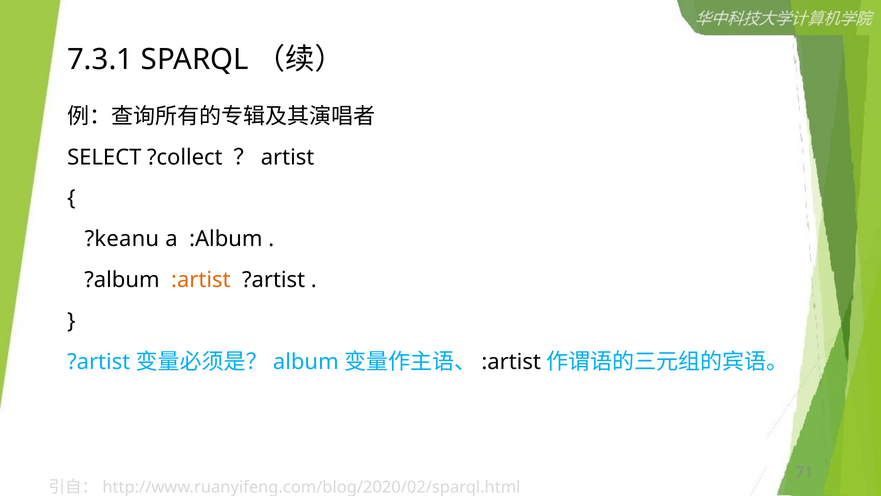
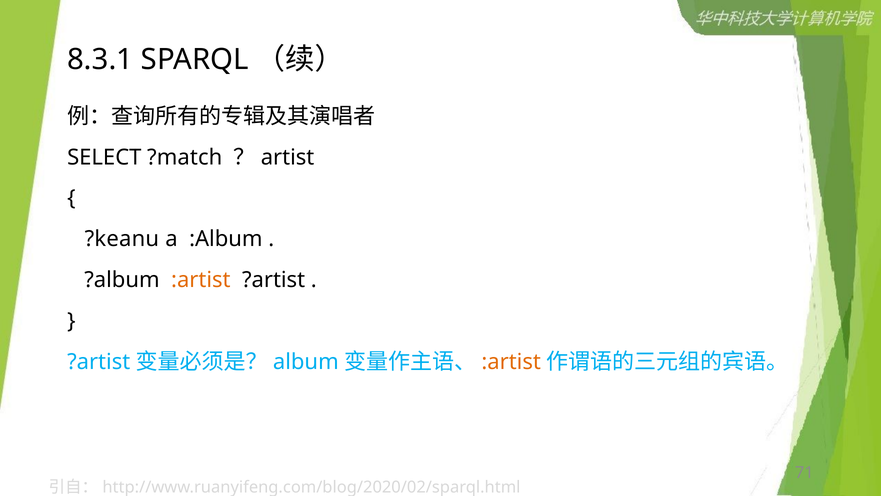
7.3.1: 7.3.1 -> 8.3.1 (100, 59)
?collect: ?collect -> ?match (185, 157)
:artist colour: black -> orange (511, 362)
